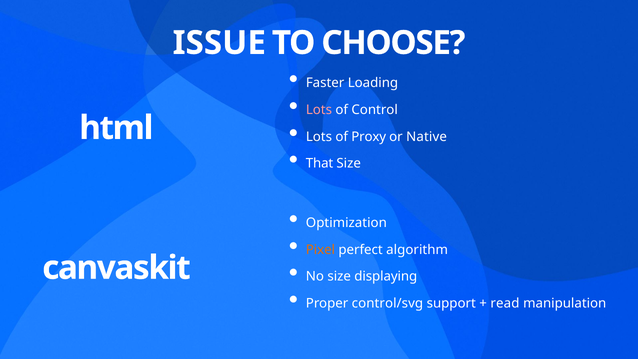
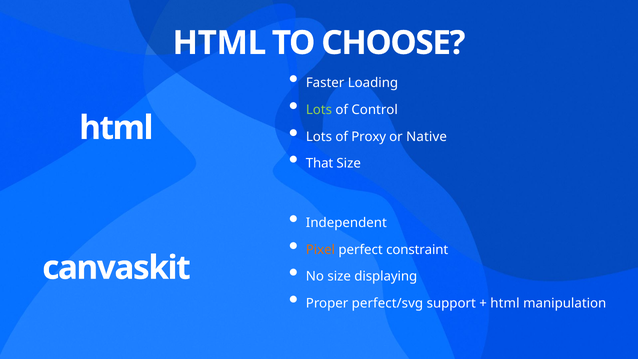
ISSUE: ISSUE -> HTML (219, 43)
Lots colour: pink -> light green (319, 110)
Optimization: Optimization -> Independent (346, 223)
algorithm: algorithm -> constraint (417, 250)
control/svg: control/svg -> perfect/svg (387, 303)
read: read -> html (505, 303)
